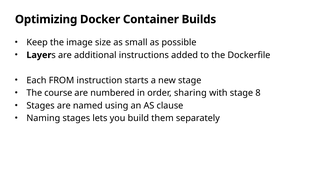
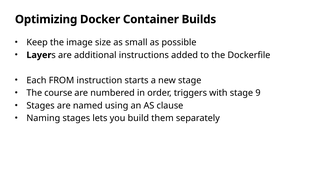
sharing: sharing -> triggers (190, 93)
8: 8 -> 9 (258, 93)
